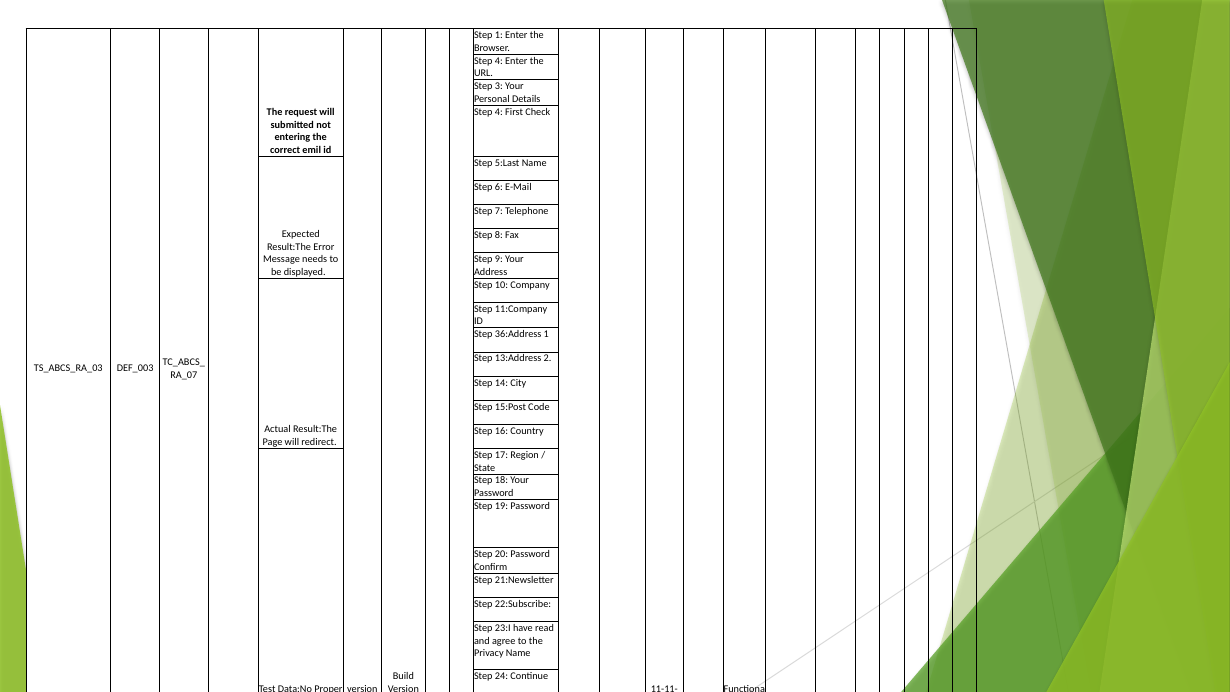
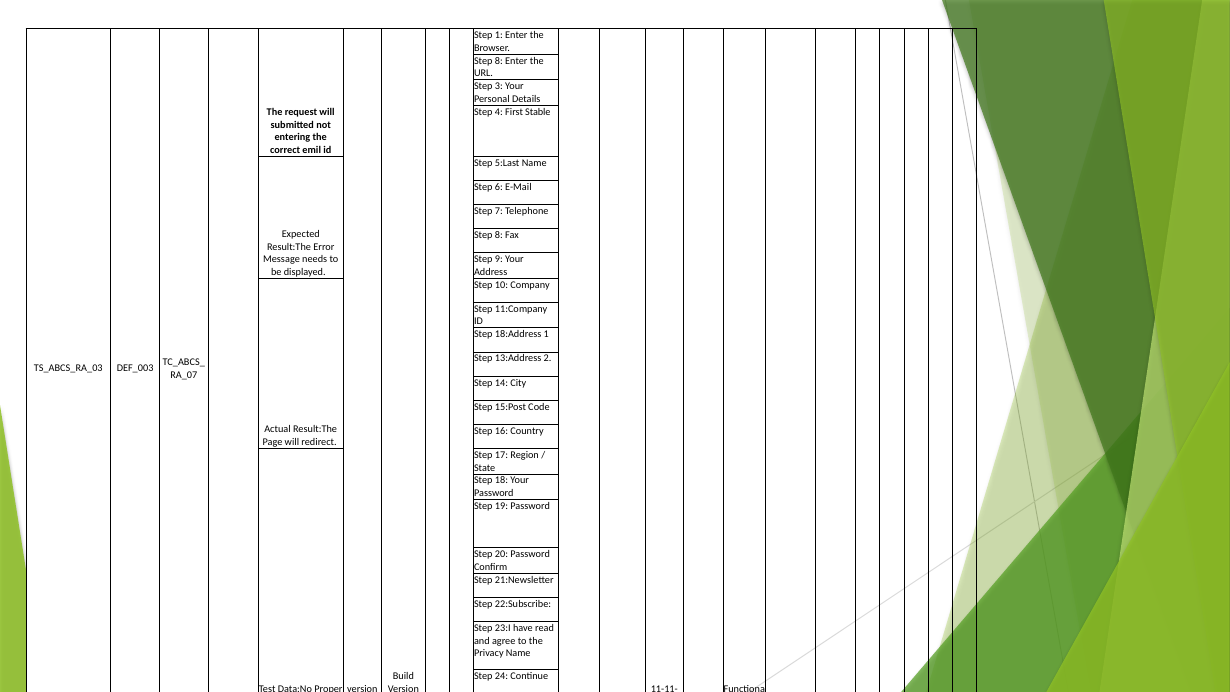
4: 4 -> 8 (499, 61)
Check: Check -> Stable (538, 112)
36:Address: 36:Address -> 18:Address (518, 334)
